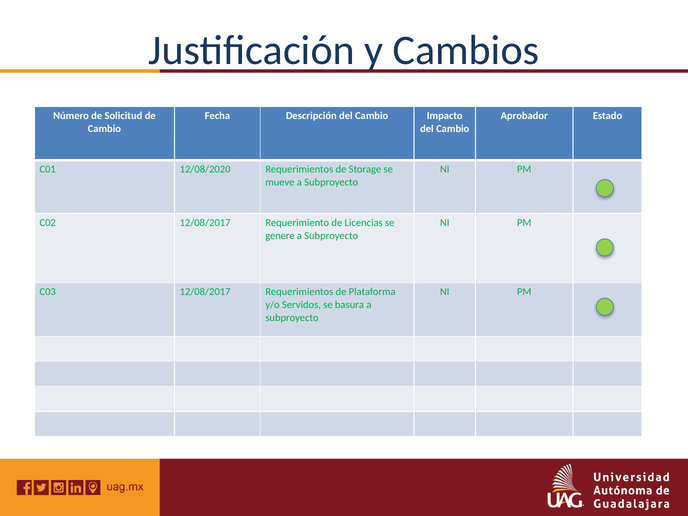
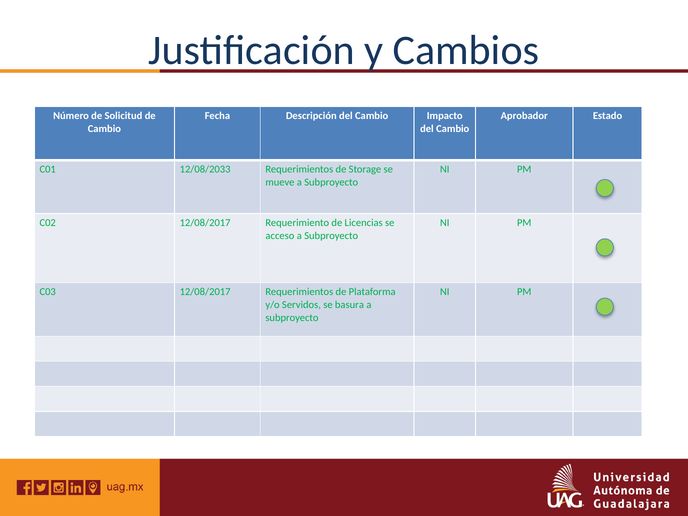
12/08/2020: 12/08/2020 -> 12/08/2033 (205, 169)
genere: genere -> acceso (280, 236)
